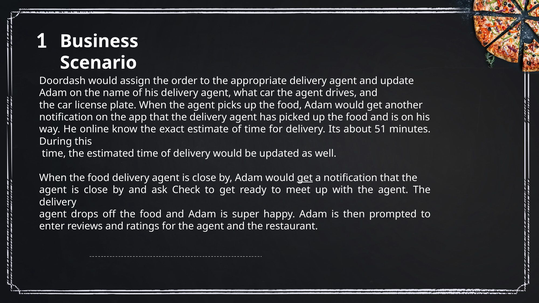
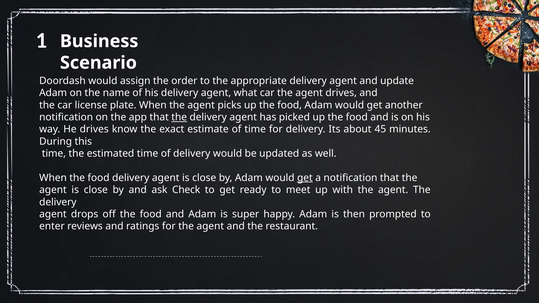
the underline: none -> present (179, 117)
He online: online -> drives (94, 129)
51: 51 -> 45 (380, 129)
